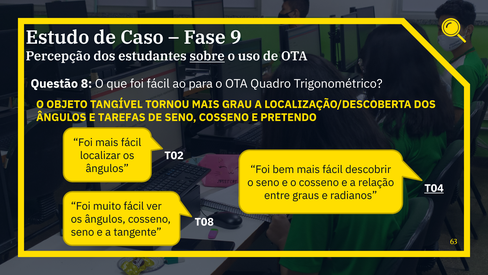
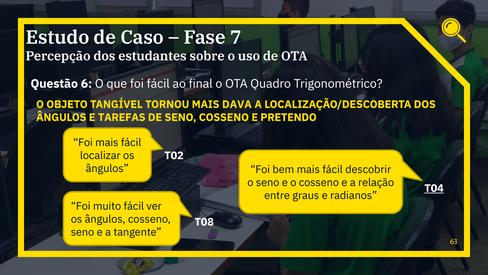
9: 9 -> 7 (236, 38)
sobre underline: present -> none (207, 56)
8: 8 -> 6 (86, 84)
para: para -> final (201, 84)
GRAU: GRAU -> DAVA (237, 104)
